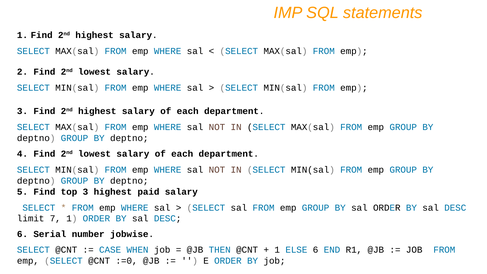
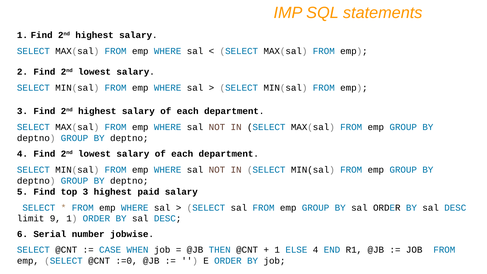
7: 7 -> 9 (55, 219)
ELSE 6: 6 -> 4 (316, 250)
